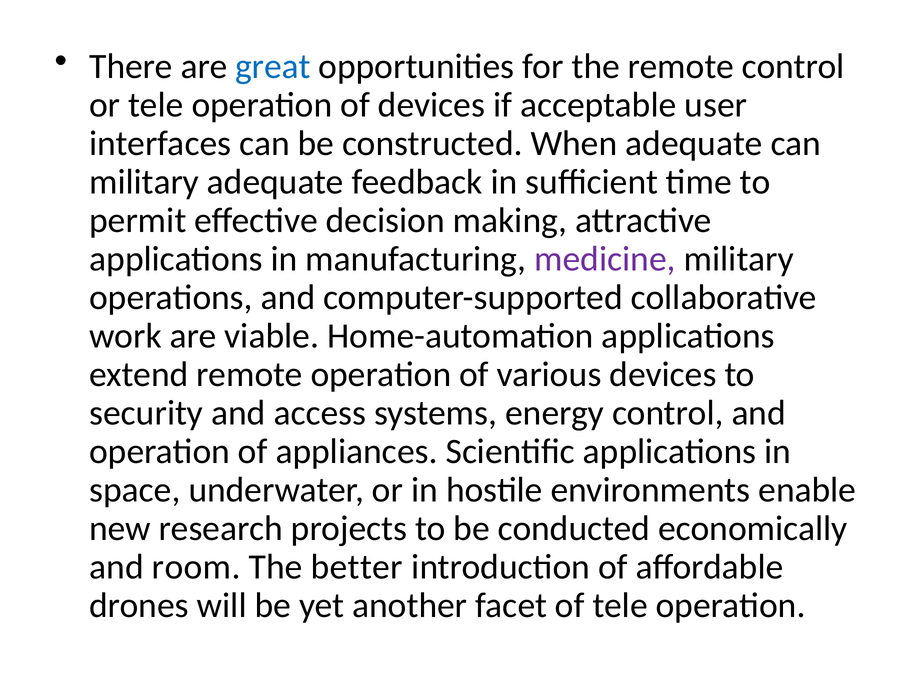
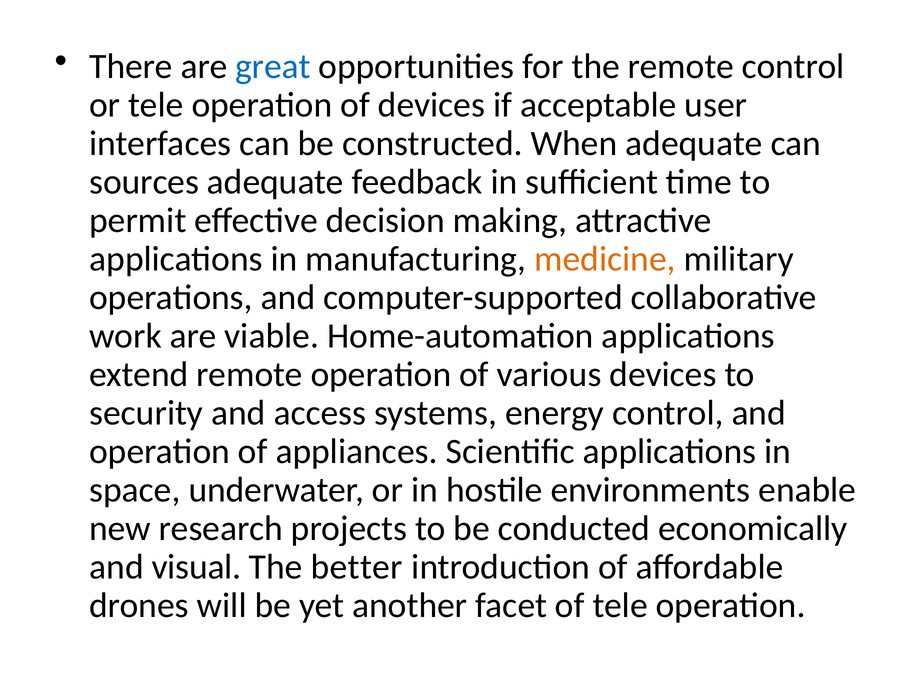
military: military -> sources (144, 182)
medicine colour: purple -> orange (605, 259)
room: room -> visual (196, 567)
